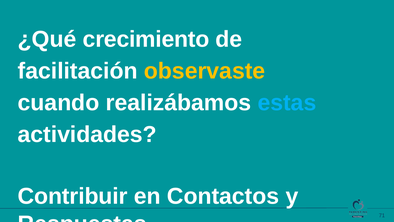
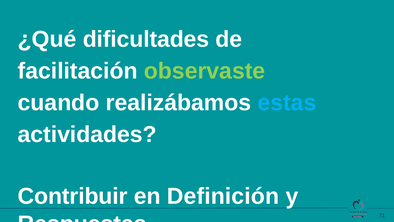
crecimiento: crecimiento -> dificultades (146, 39)
observaste colour: yellow -> light green (205, 71)
Contactos: Contactos -> Definición (223, 196)
